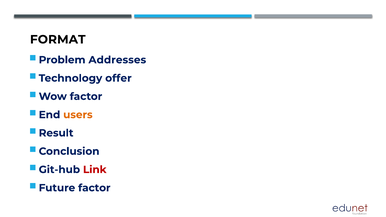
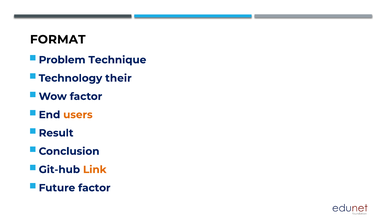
Addresses: Addresses -> Technique (117, 60)
offer: offer -> their (118, 78)
Link colour: red -> orange (95, 170)
